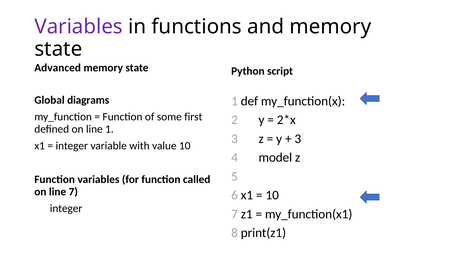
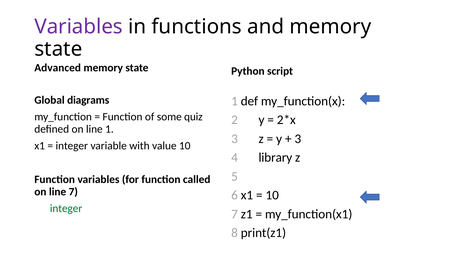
first: first -> quiz (193, 117)
model: model -> library (275, 158)
integer colour: black -> green (66, 209)
